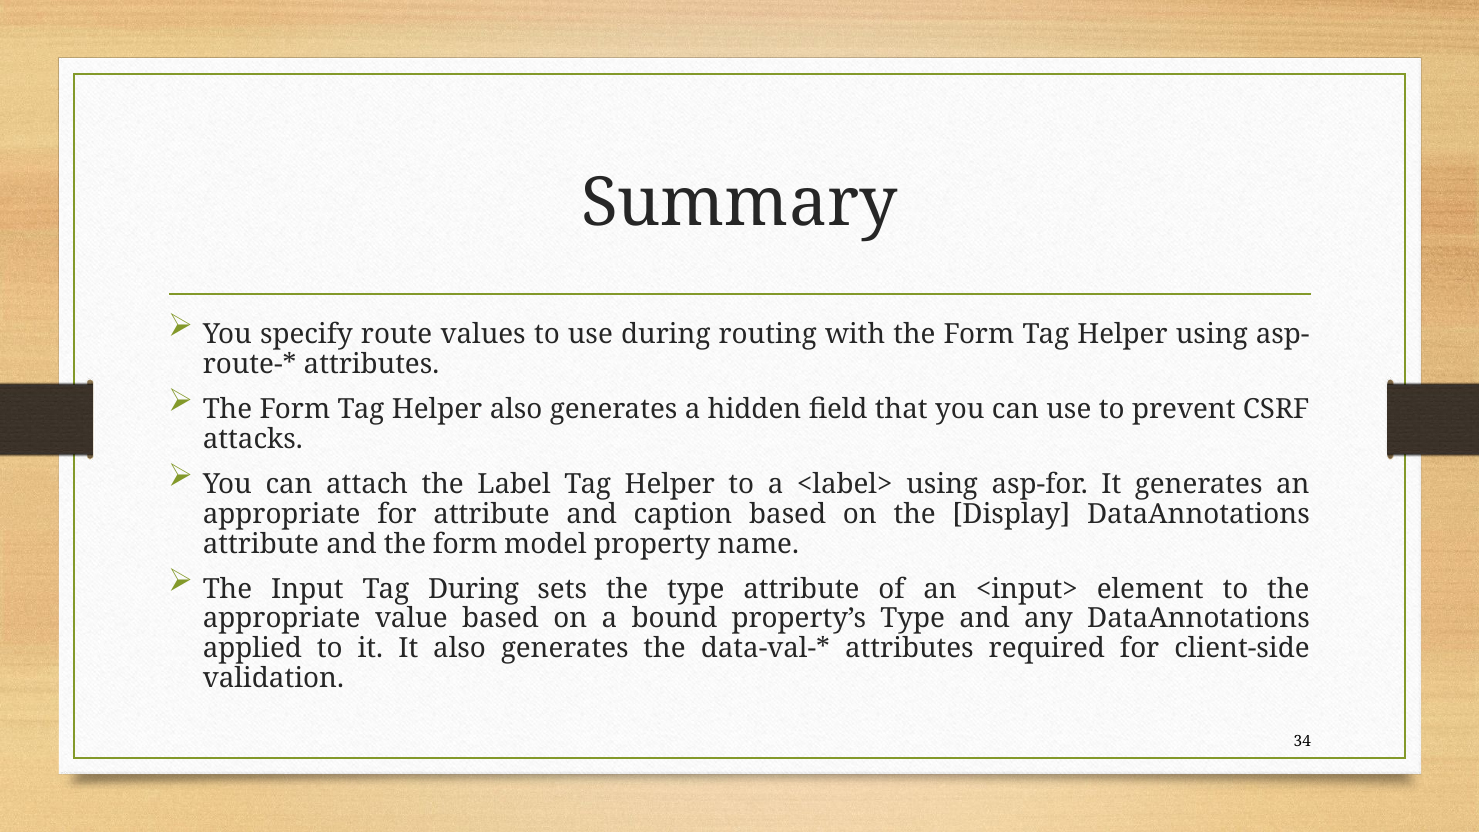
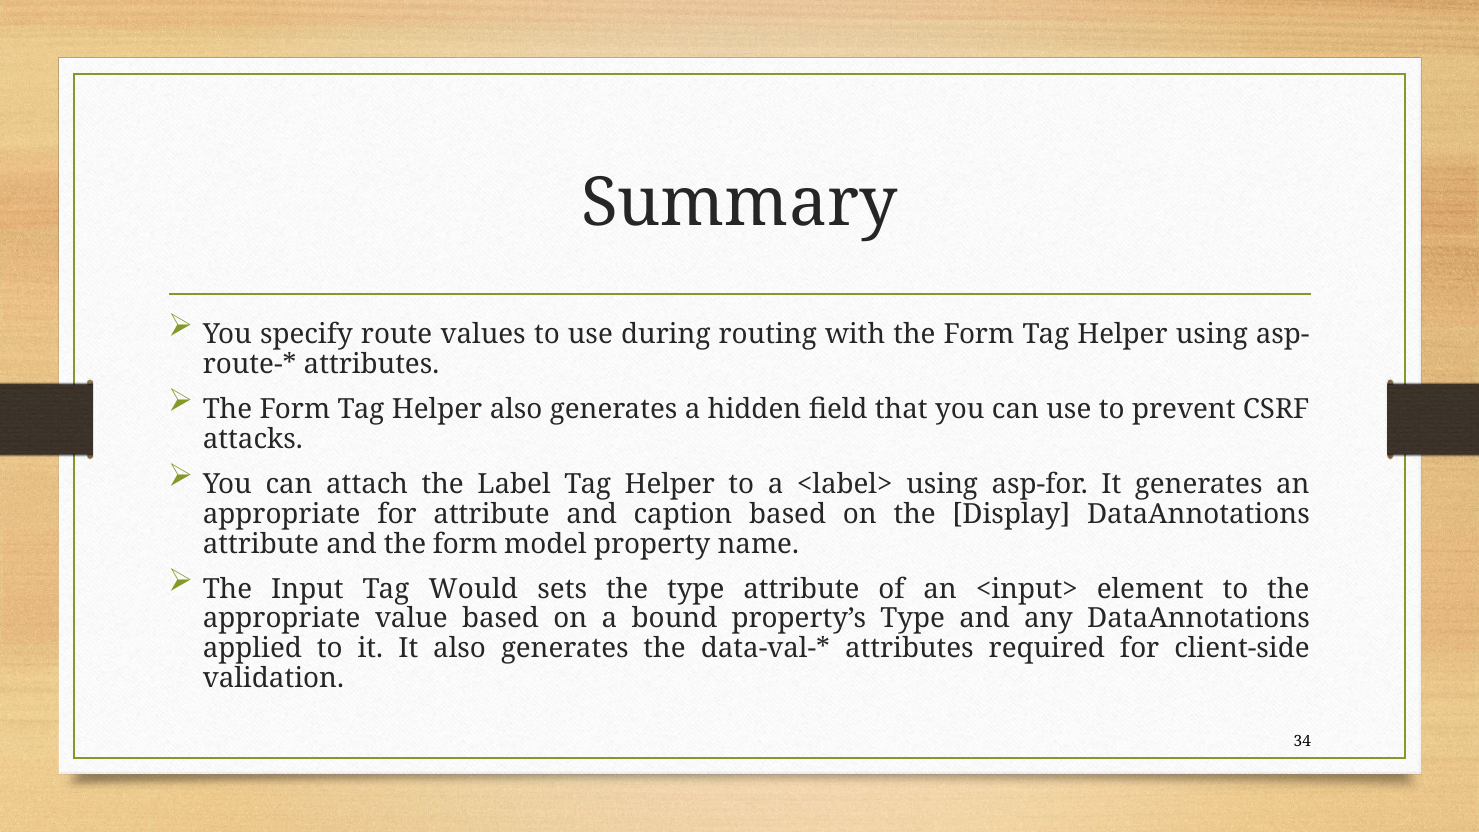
Tag During: During -> Would (473, 589)
